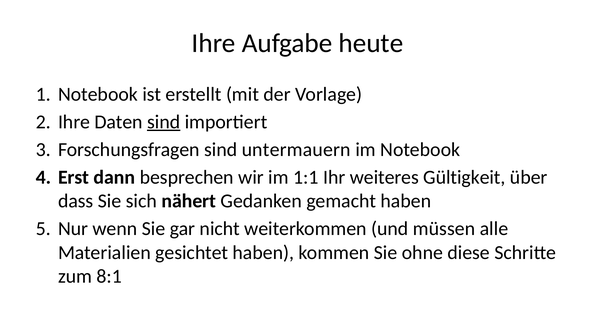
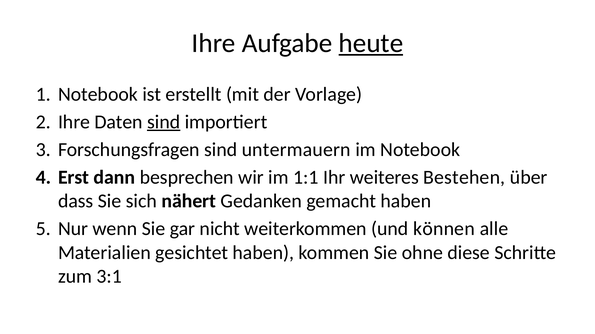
heute underline: none -> present (371, 43)
Gültigkeit: Gültigkeit -> Bestehen (464, 178)
müssen: müssen -> können (444, 229)
8:1: 8:1 -> 3:1 (109, 277)
